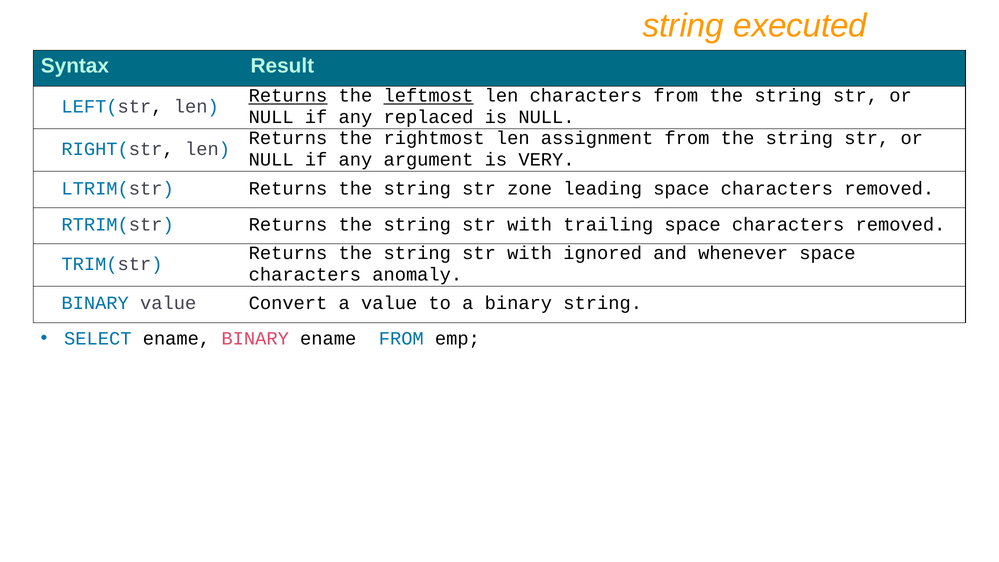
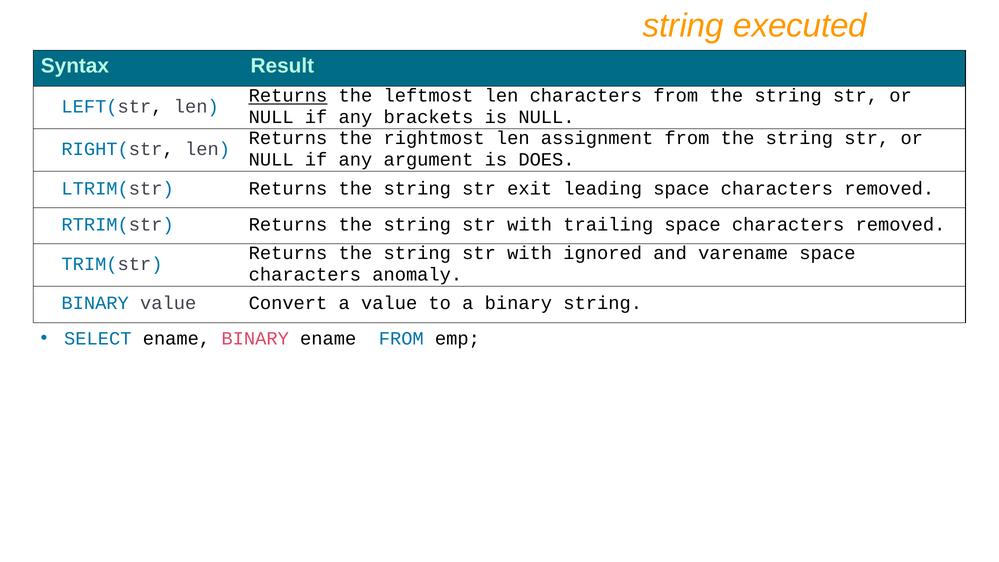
leftmost underline: present -> none (428, 96)
replaced: replaced -> brackets (428, 117)
VERY: VERY -> DOES (546, 160)
zone: zone -> exit (530, 188)
whenever: whenever -> varename (743, 253)
